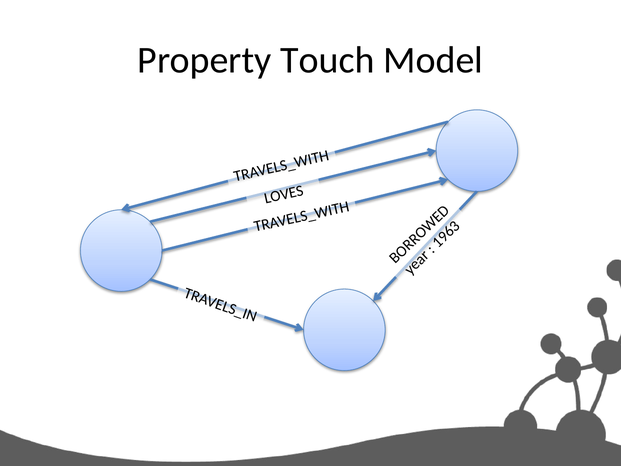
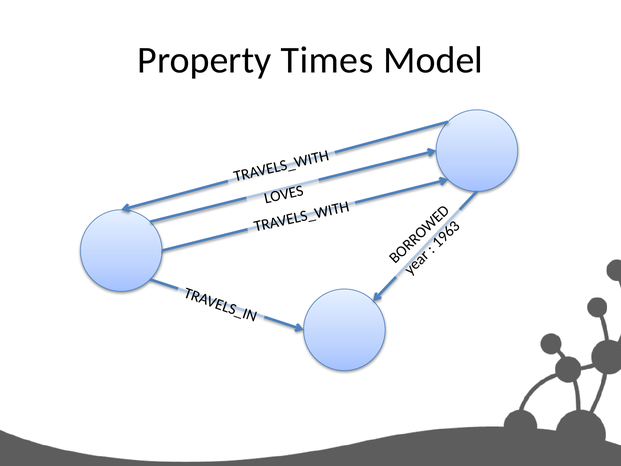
Touch: Touch -> Times (327, 60)
